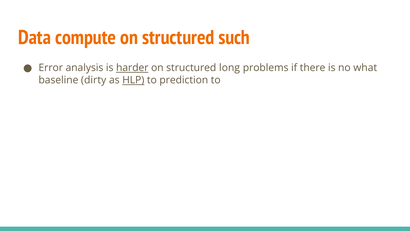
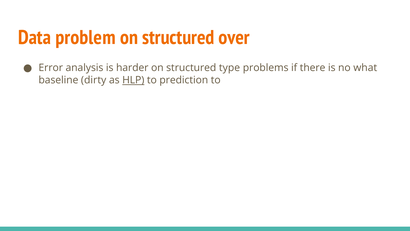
compute: compute -> problem (85, 37)
such: such -> over (234, 37)
harder underline: present -> none (132, 68)
long: long -> type (230, 68)
